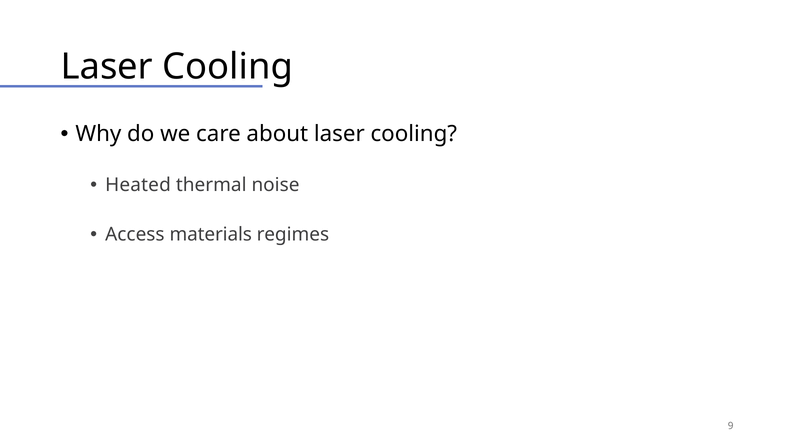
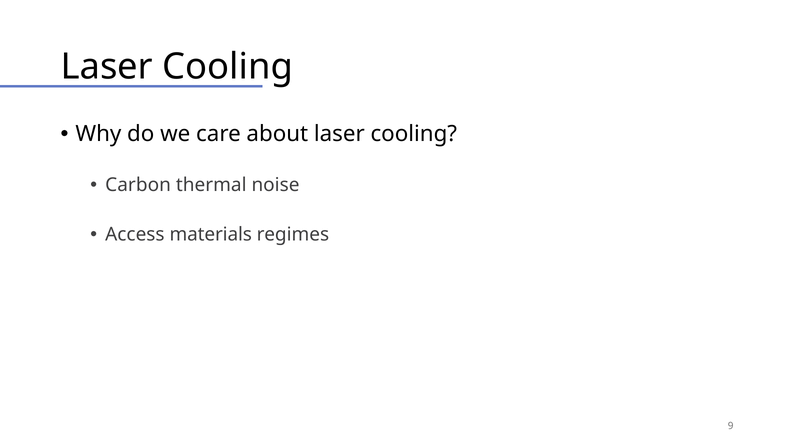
Heated: Heated -> Carbon (138, 185)
